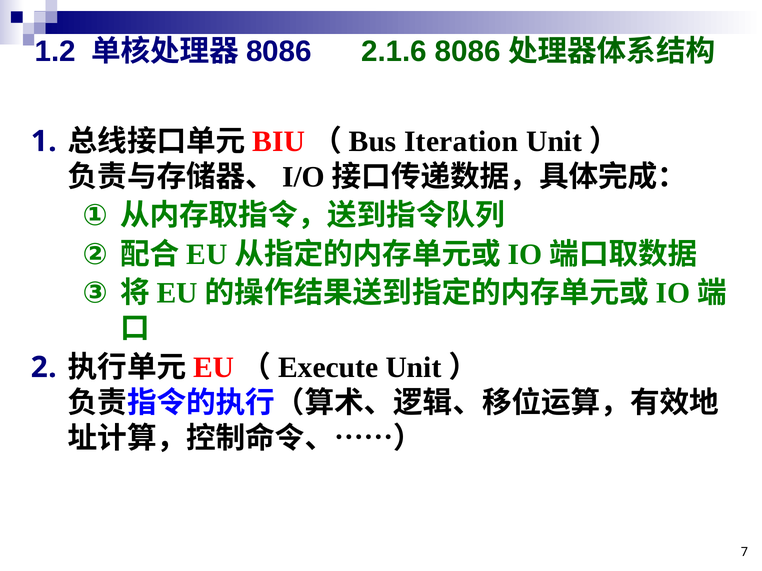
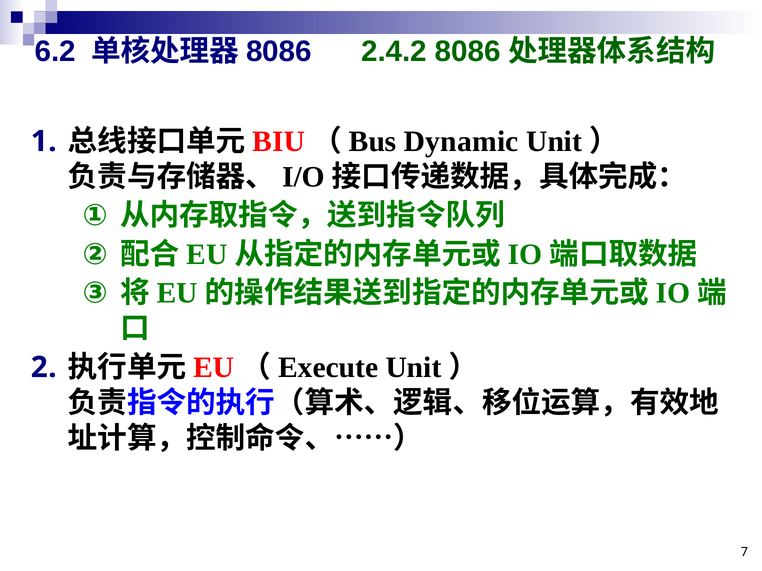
1.2: 1.2 -> 6.2 (55, 51)
2.1.6: 2.1.6 -> 2.4.2 (394, 51)
Iteration: Iteration -> Dynamic (461, 141)
